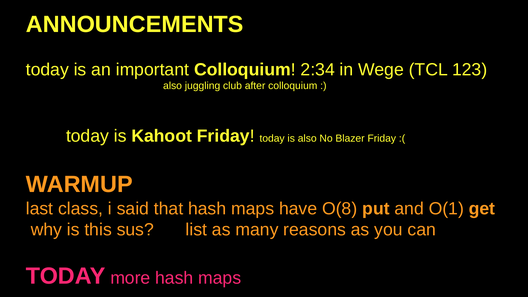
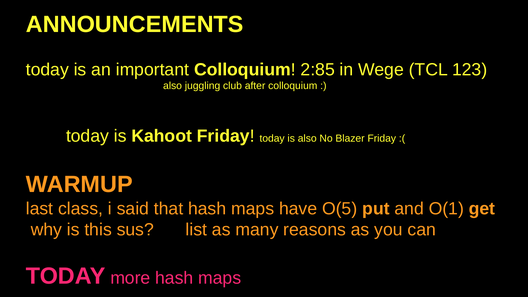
2:34: 2:34 -> 2:85 (318, 70)
O(8: O(8 -> O(5 (340, 209)
